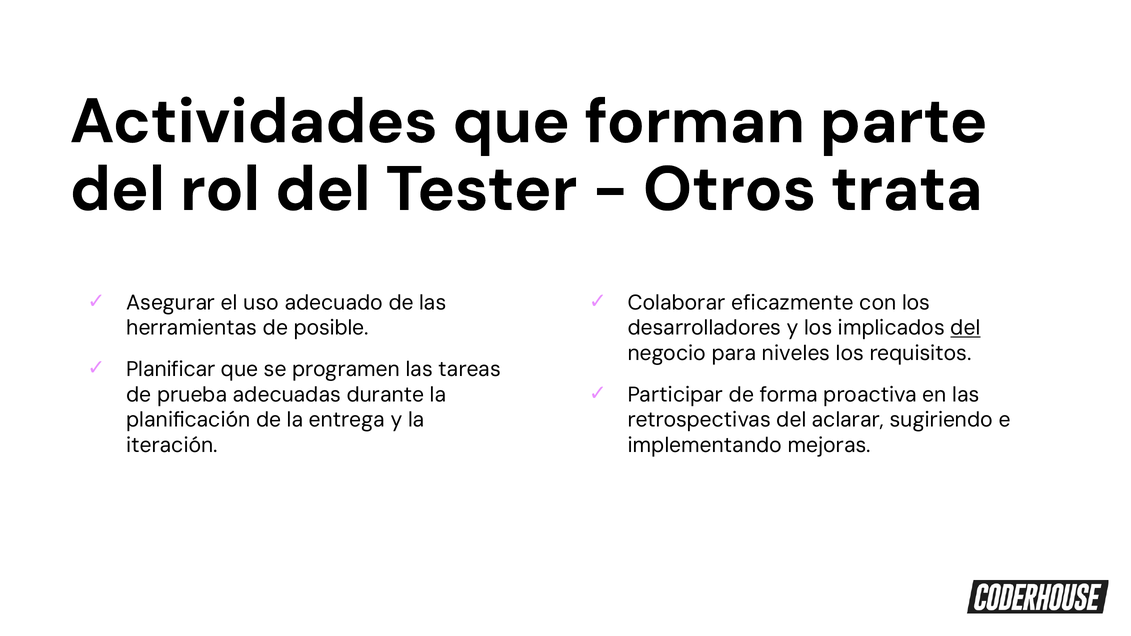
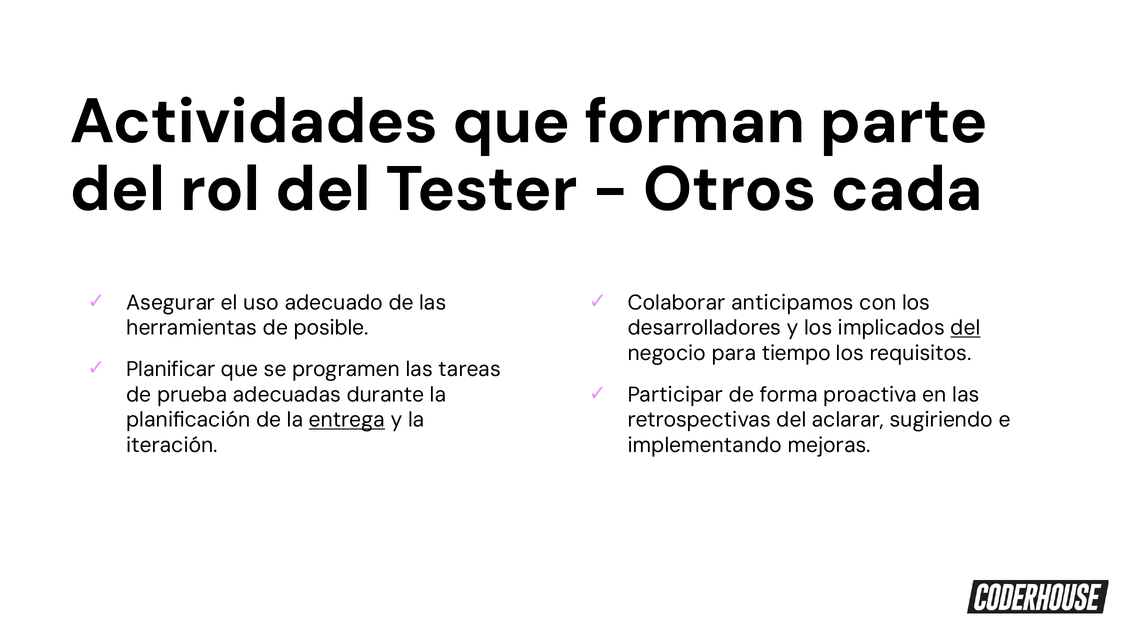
trata: trata -> cada (907, 189)
eficazmente: eficazmente -> anticipamos (792, 303)
niveles: niveles -> tiempo (796, 354)
entrega underline: none -> present (347, 420)
